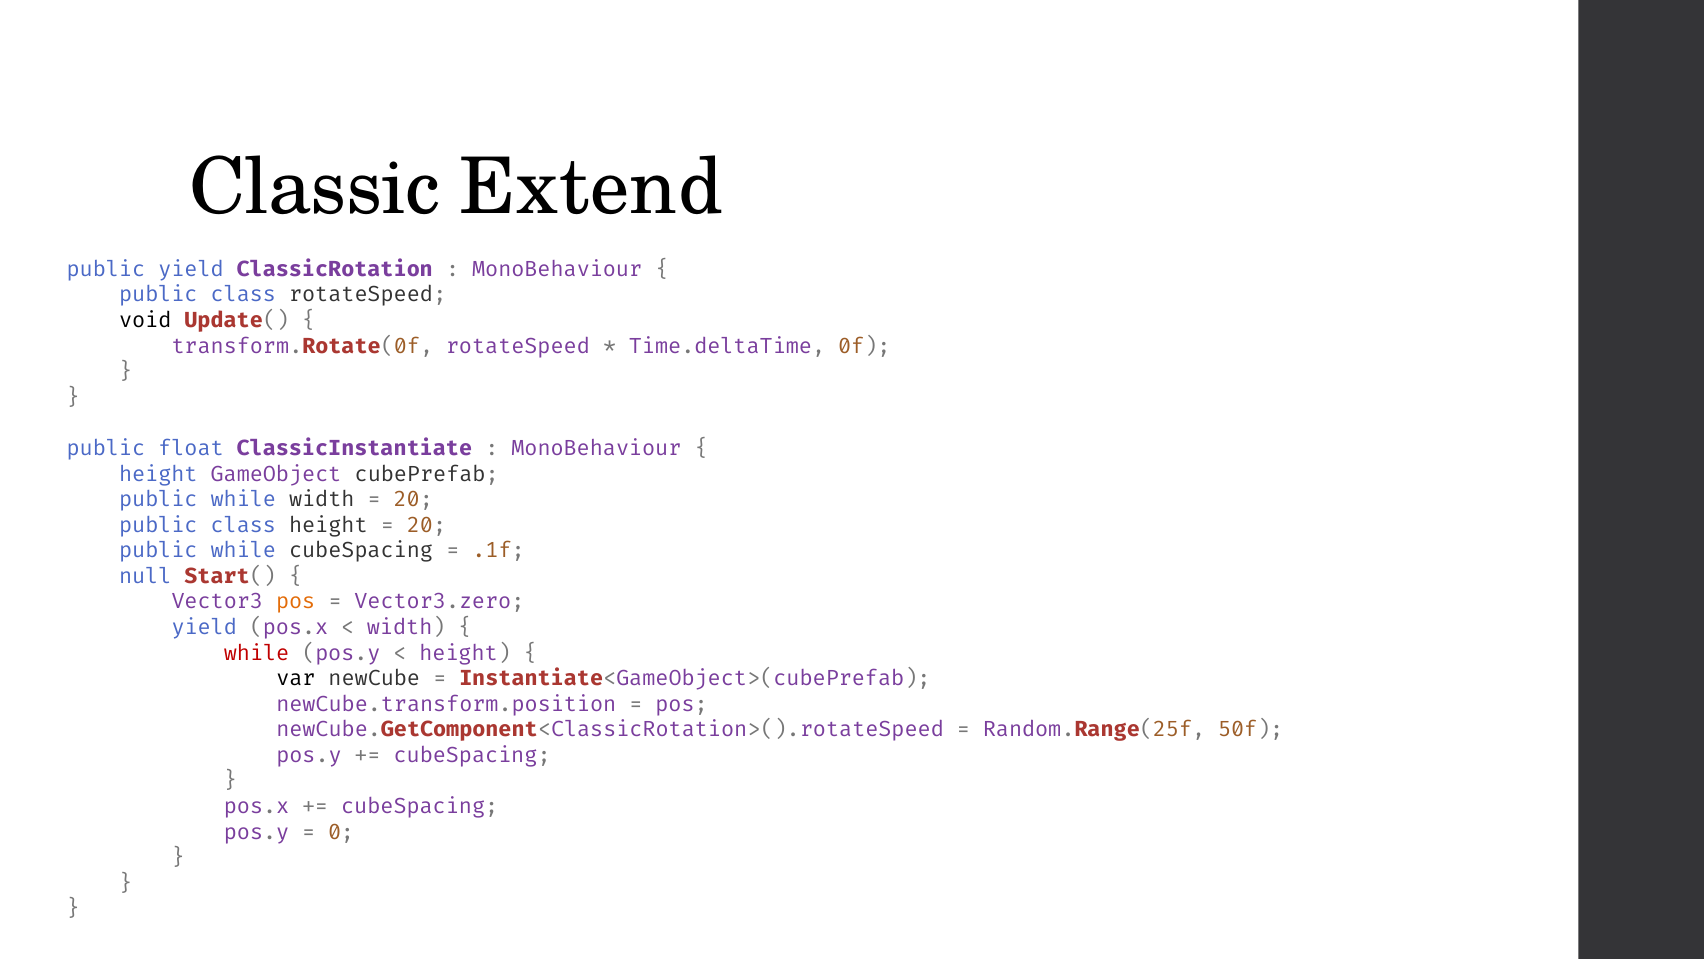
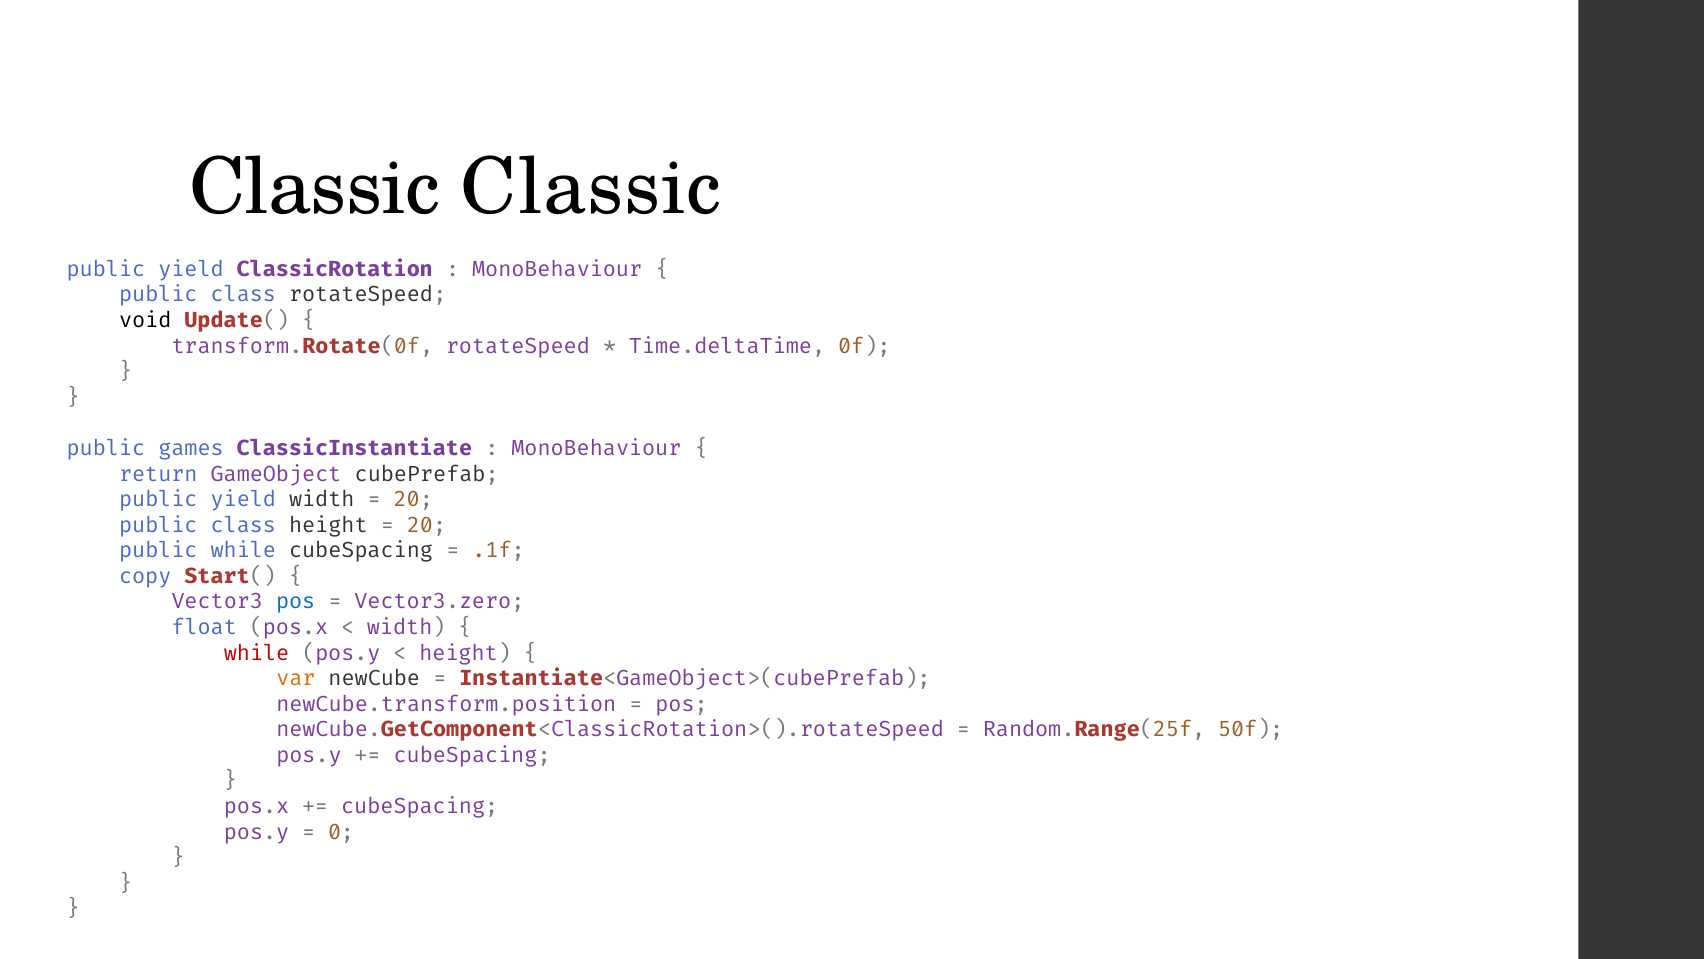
Classic Extend: Extend -> Classic (591, 187)
float: float -> games (191, 448)
height: height -> return (158, 474)
while: while -> yield (243, 499)
null: null -> copy (145, 576)
pos colour: orange -> blue (296, 602)
yield: yield -> float (204, 627)
var colour: black -> orange (296, 678)
